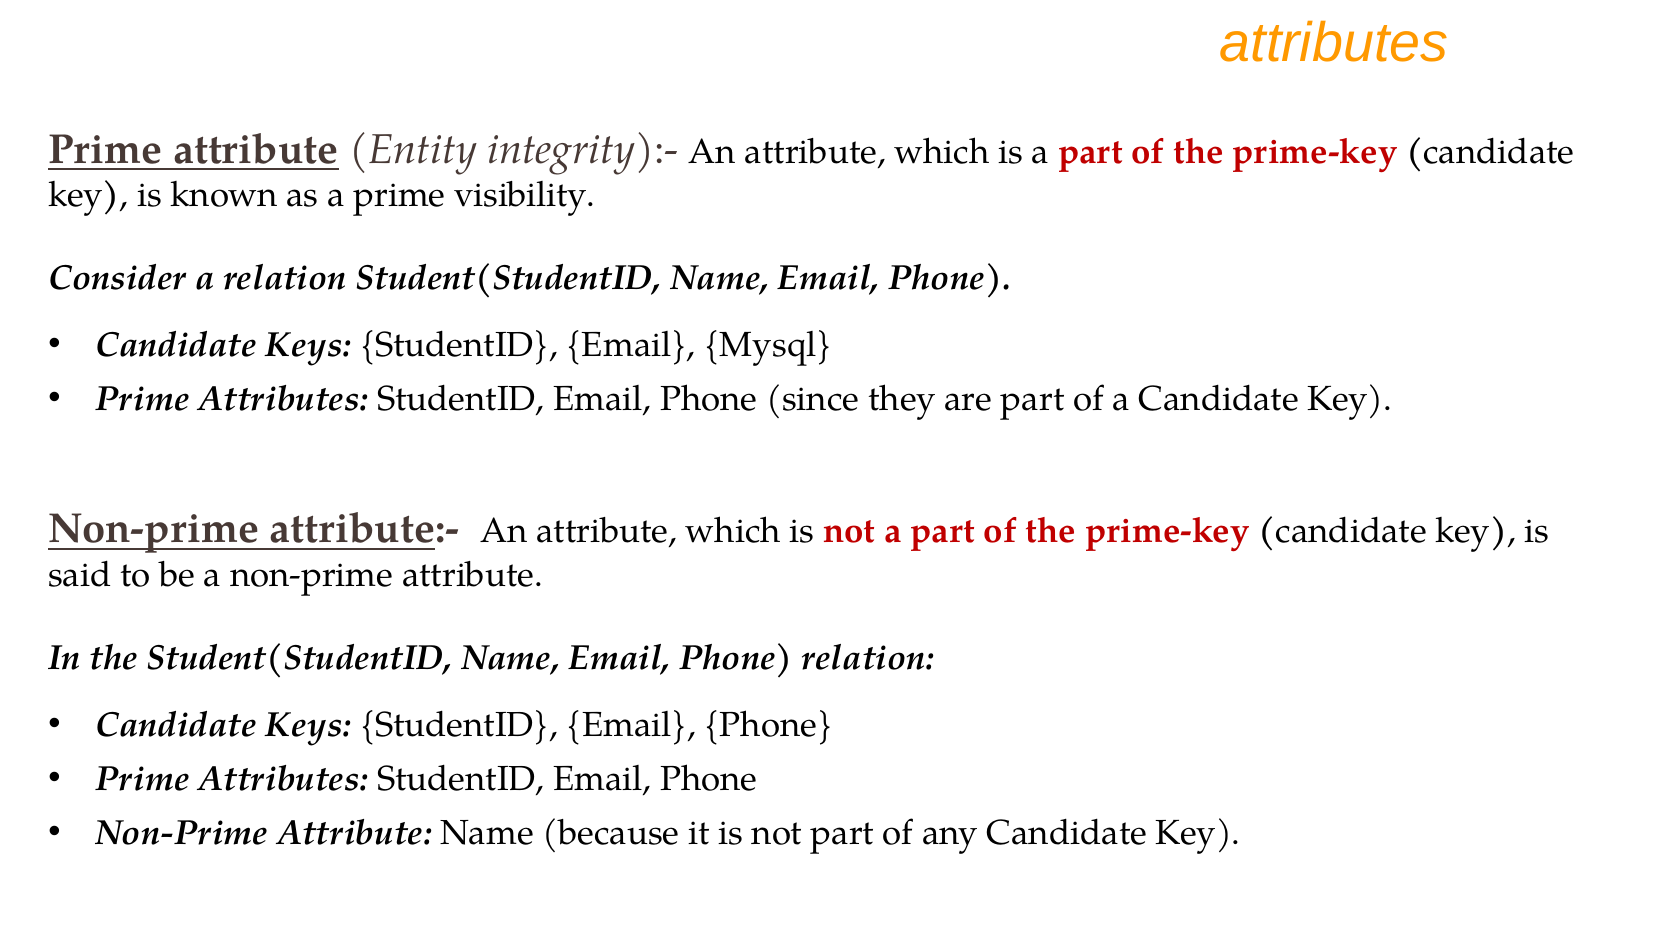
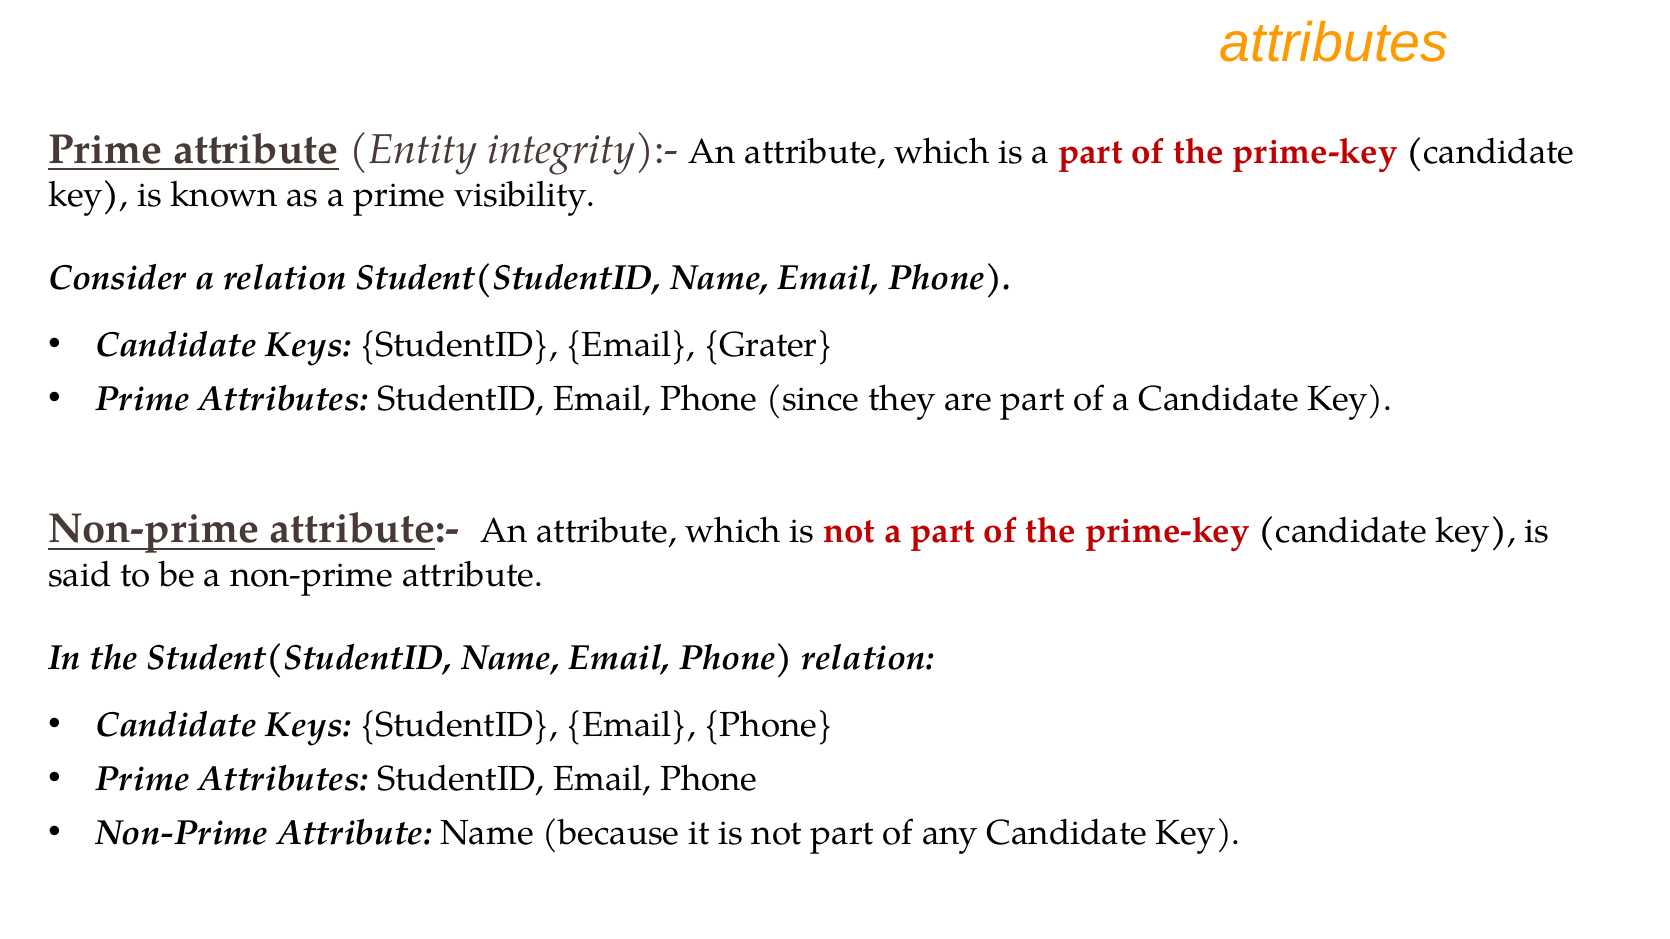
Mysql: Mysql -> Grater (768, 345)
